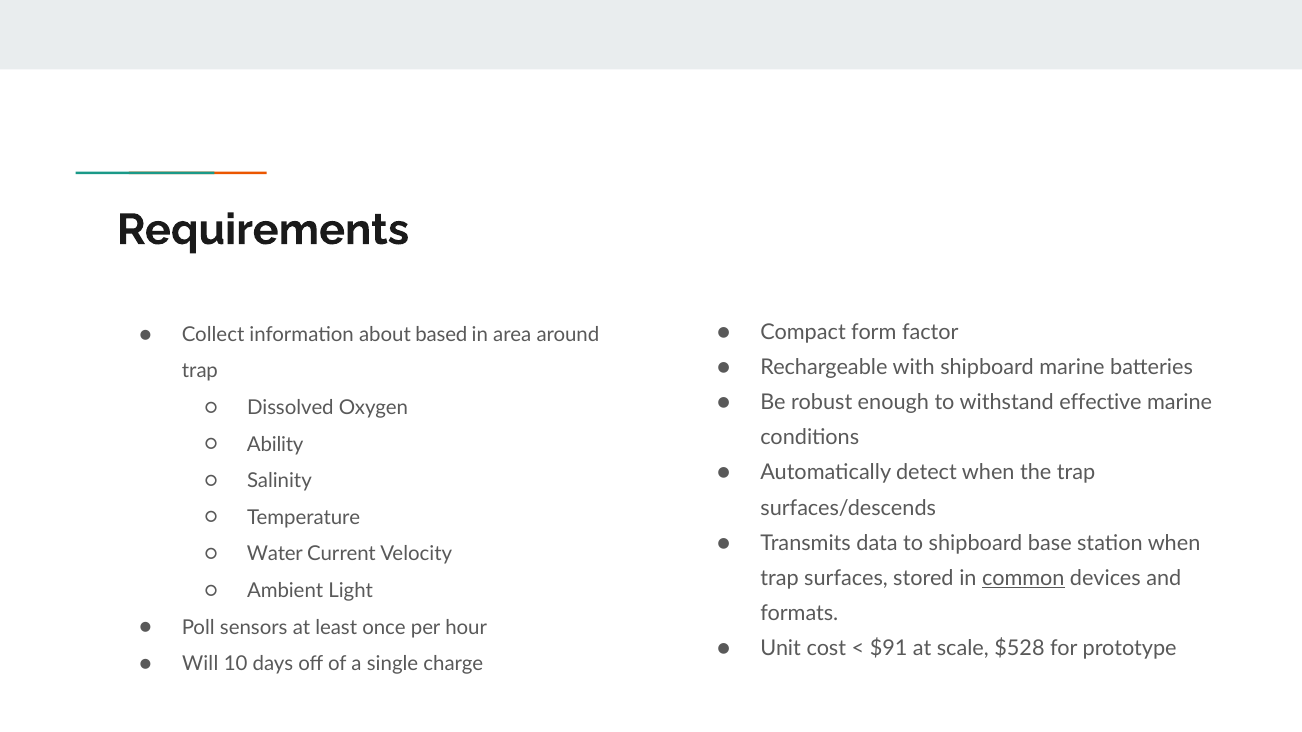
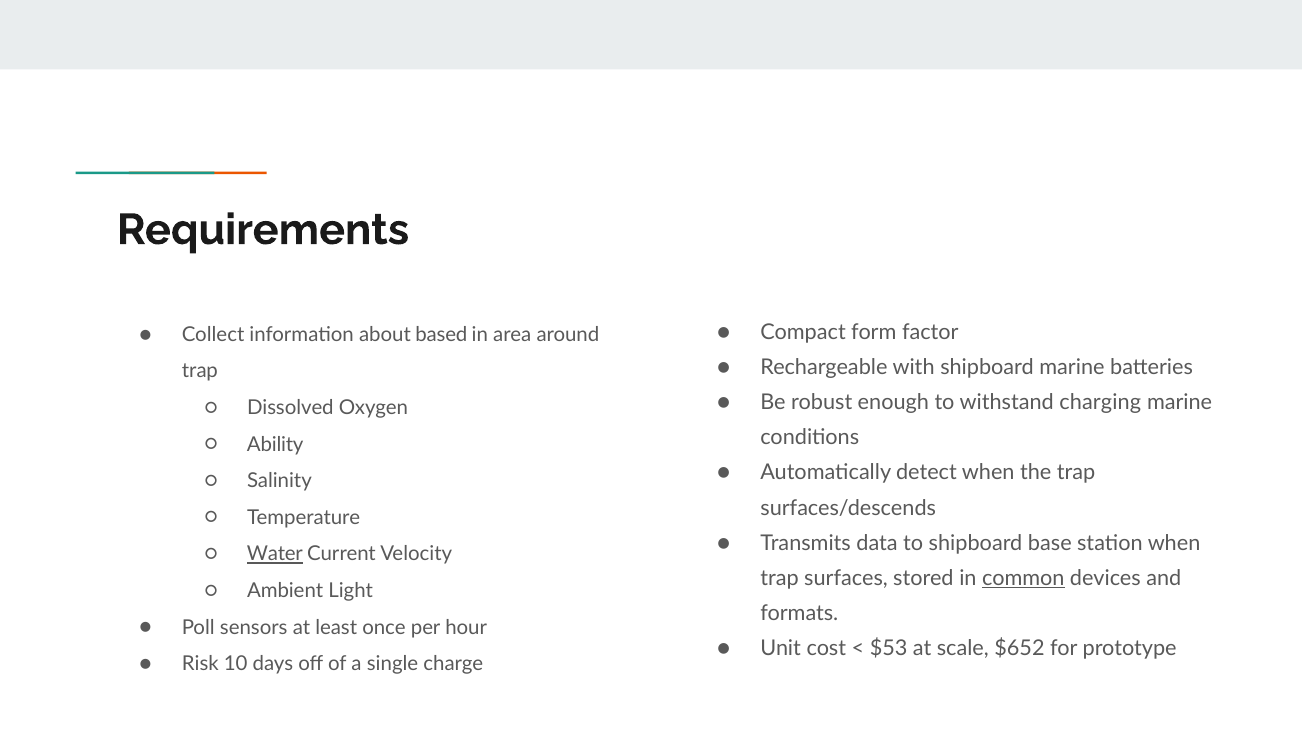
effective: effective -> charging (1100, 403)
Water underline: none -> present (275, 554)
$91: $91 -> $53 (889, 649)
$528: $528 -> $652 (1019, 649)
Will: Will -> Risk (200, 664)
